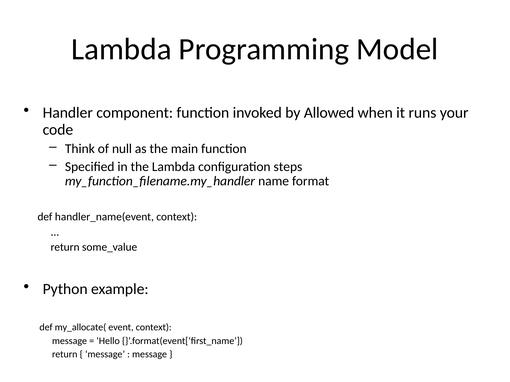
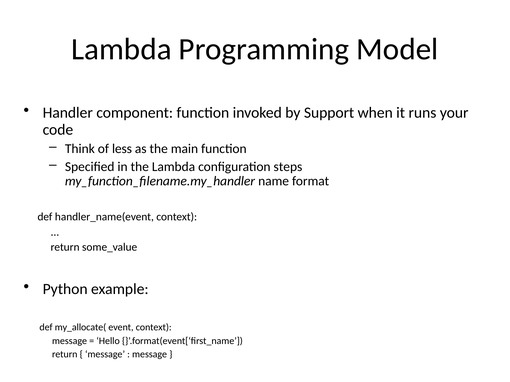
Allowed: Allowed -> Support (329, 113)
null: null -> less (122, 149)
